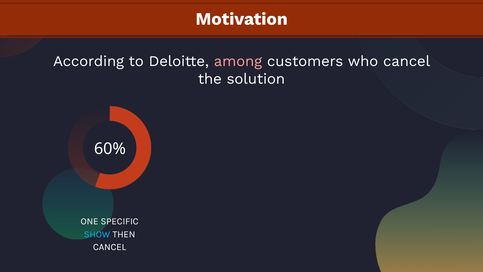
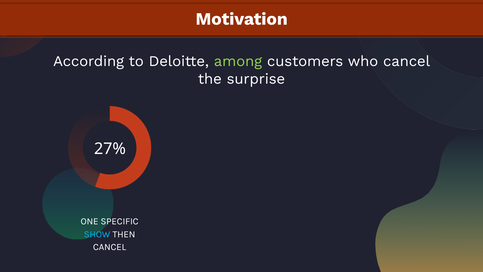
among colour: pink -> light green (238, 61)
solution: solution -> surprise (256, 79)
60%: 60% -> 27% (110, 149)
